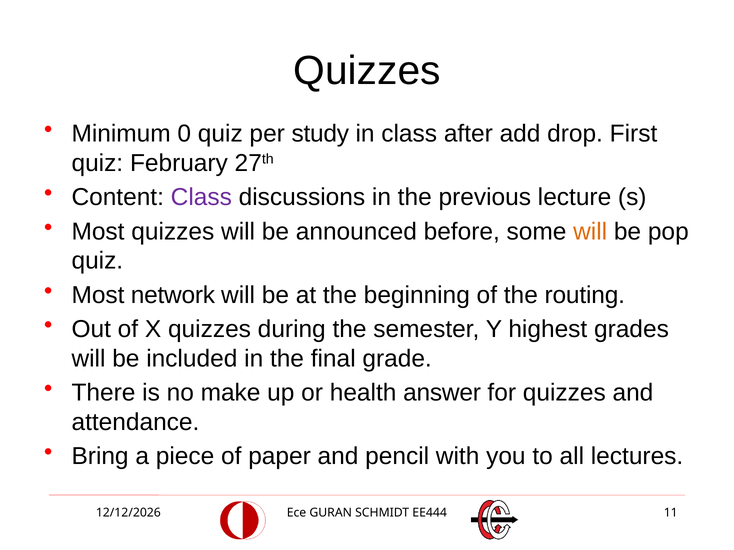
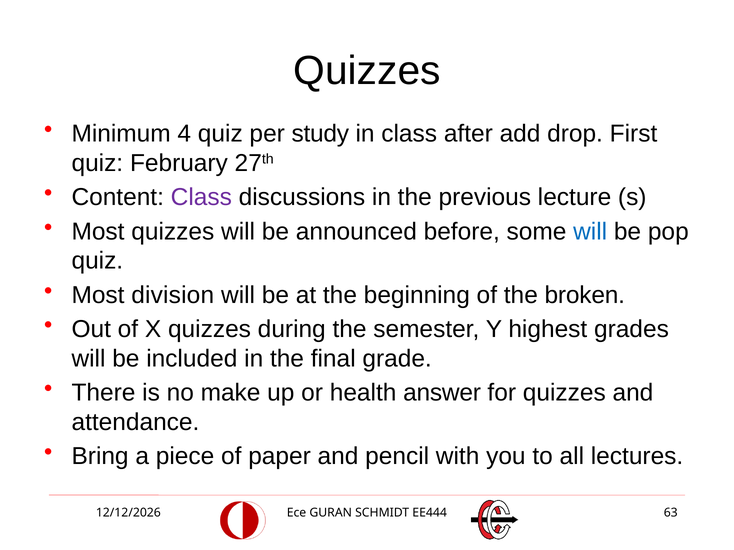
0: 0 -> 4 (184, 134)
will colour: orange -> blue (590, 232)
network: network -> division (173, 295)
routing: routing -> broken (585, 295)
11: 11 -> 63 (671, 513)
